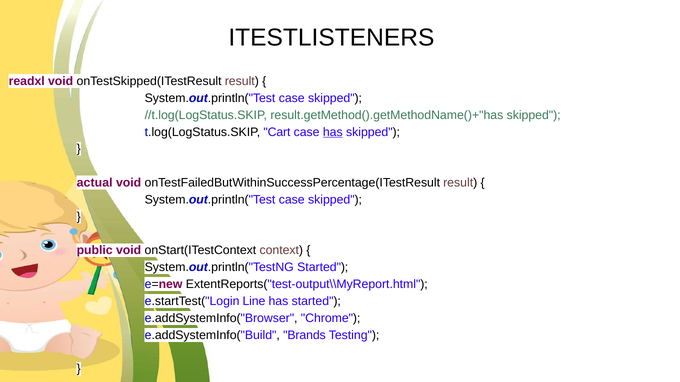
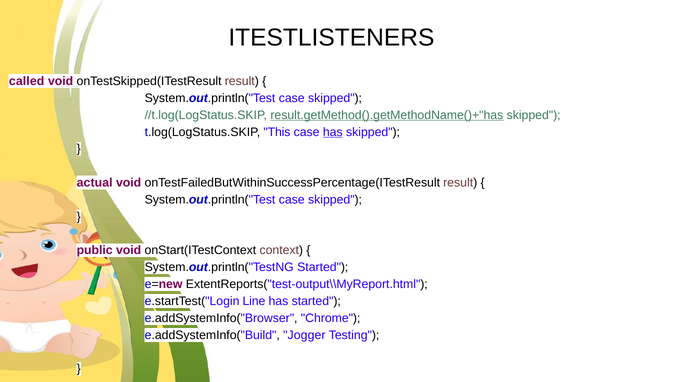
readxl: readxl -> called (27, 81)
result.getMethod().getMethodName()+"has underline: none -> present (387, 115)
Cart: Cart -> This (277, 132)
Brands: Brands -> Jogger (304, 335)
